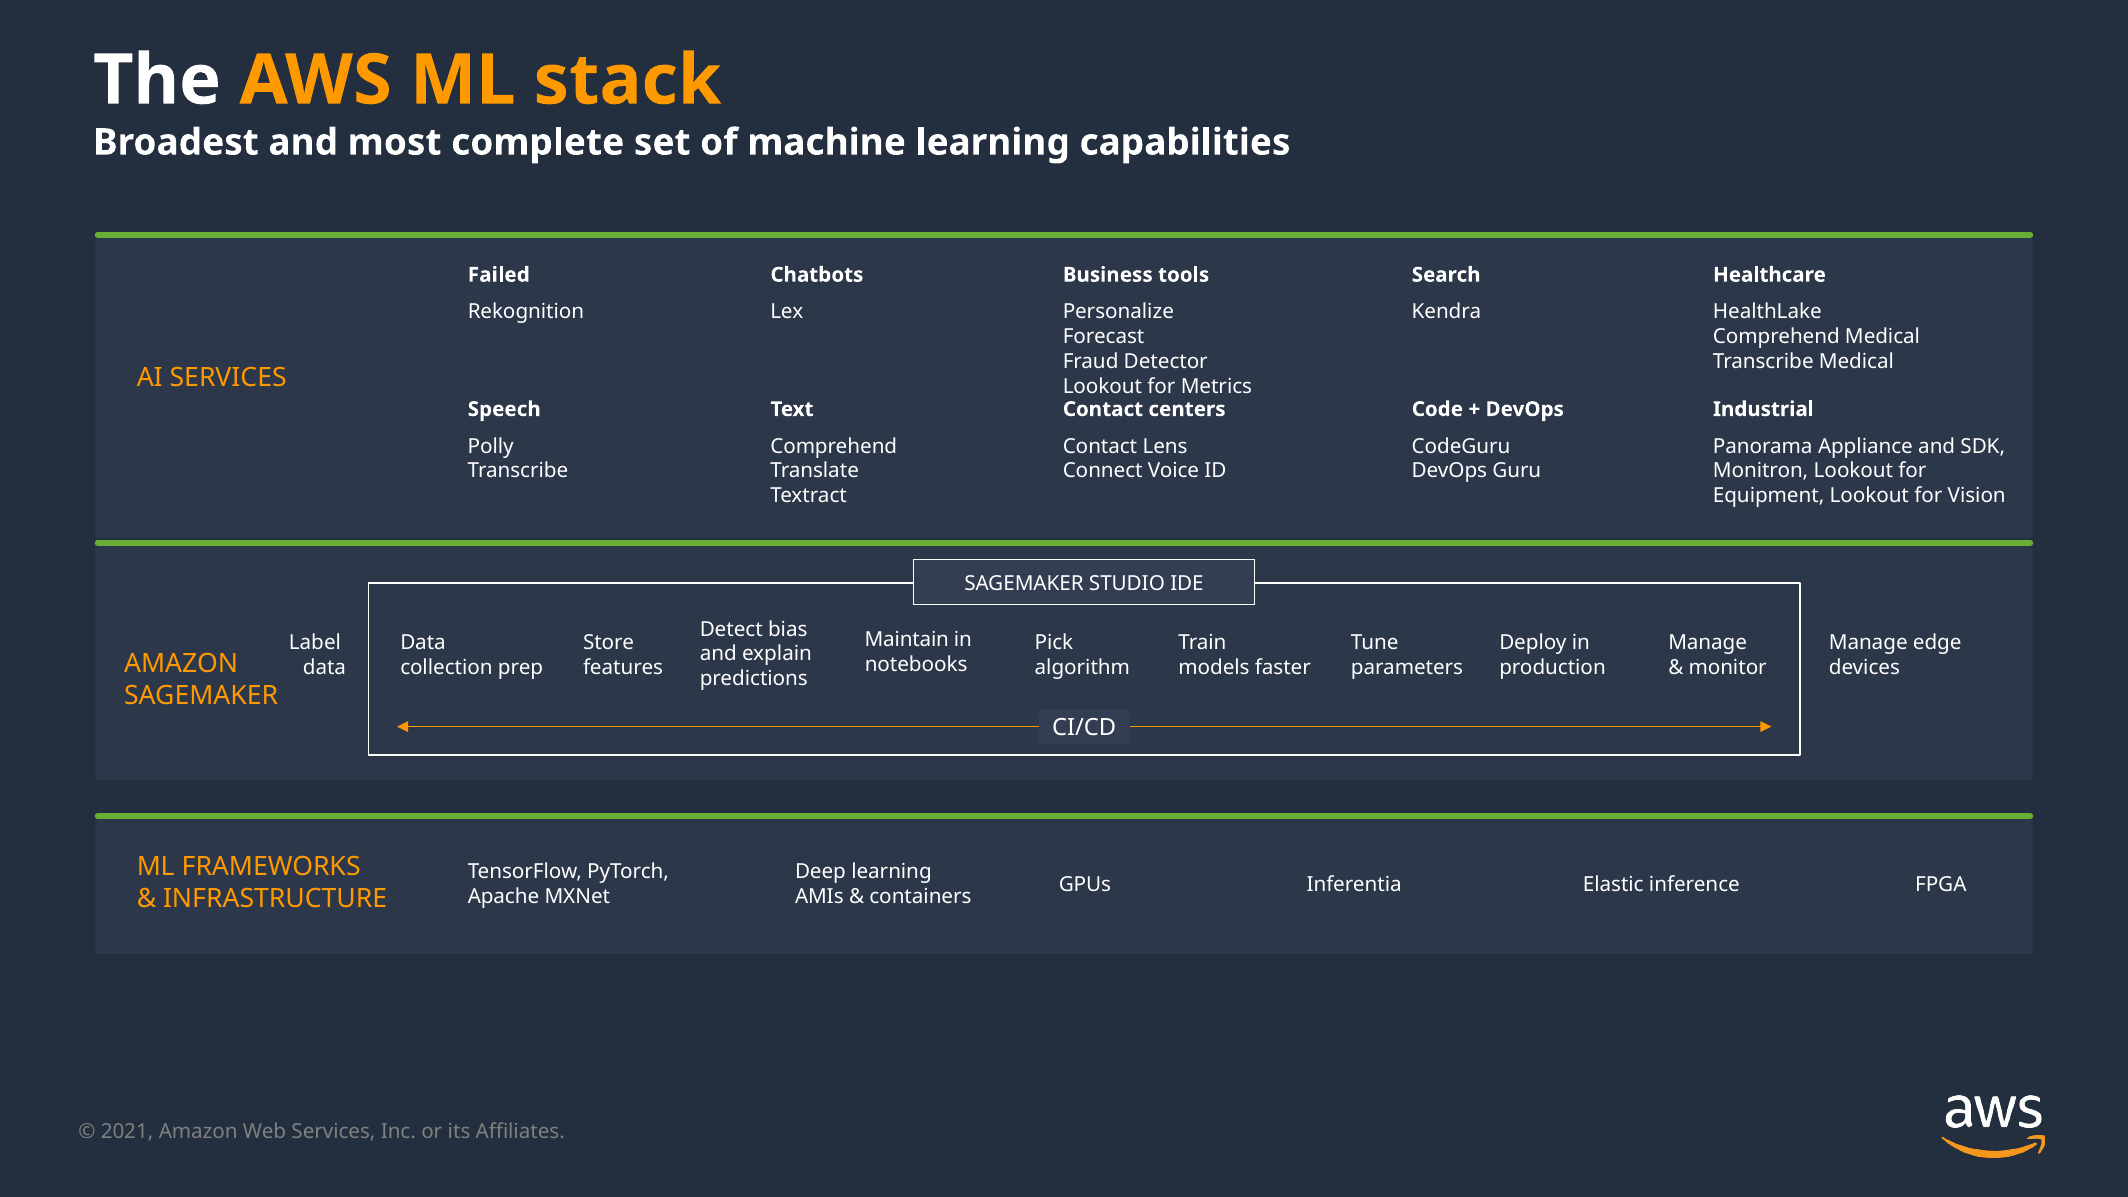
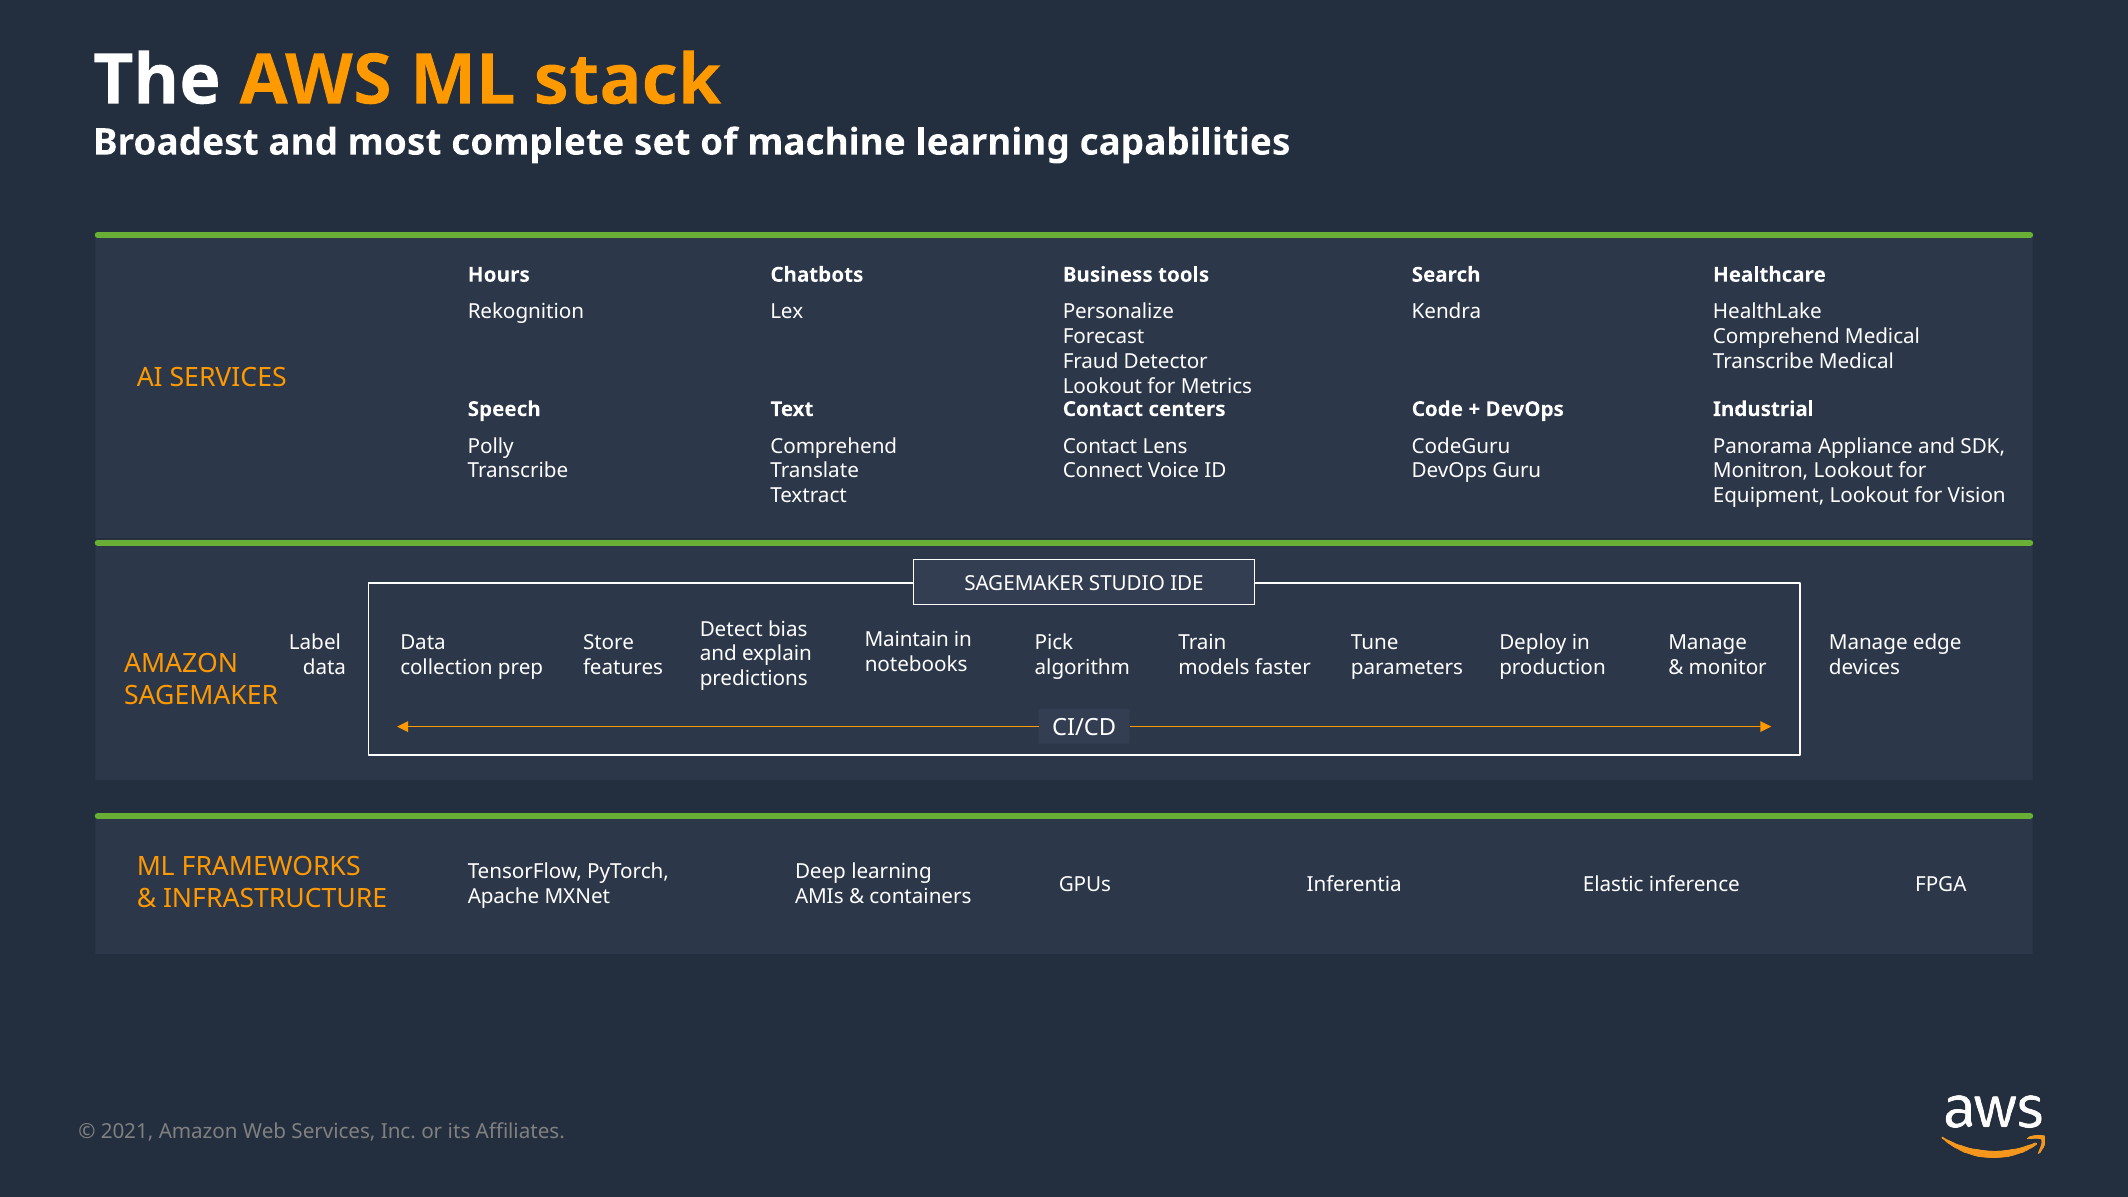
Failed: Failed -> Hours (499, 275)
